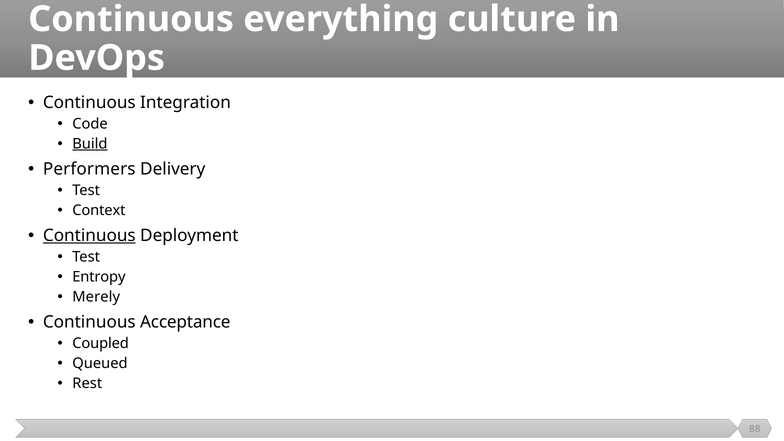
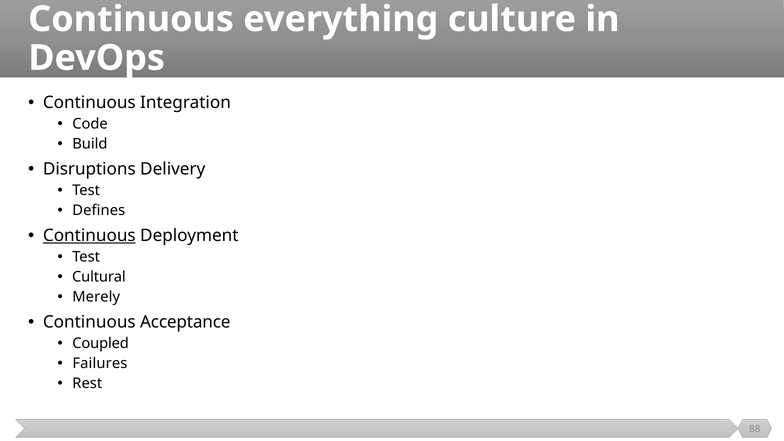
Build underline: present -> none (90, 144)
Performers: Performers -> Disruptions (89, 169)
Context: Context -> Defines (99, 210)
Entropy: Entropy -> Cultural (99, 277)
Queued: Queued -> Failures (100, 364)
